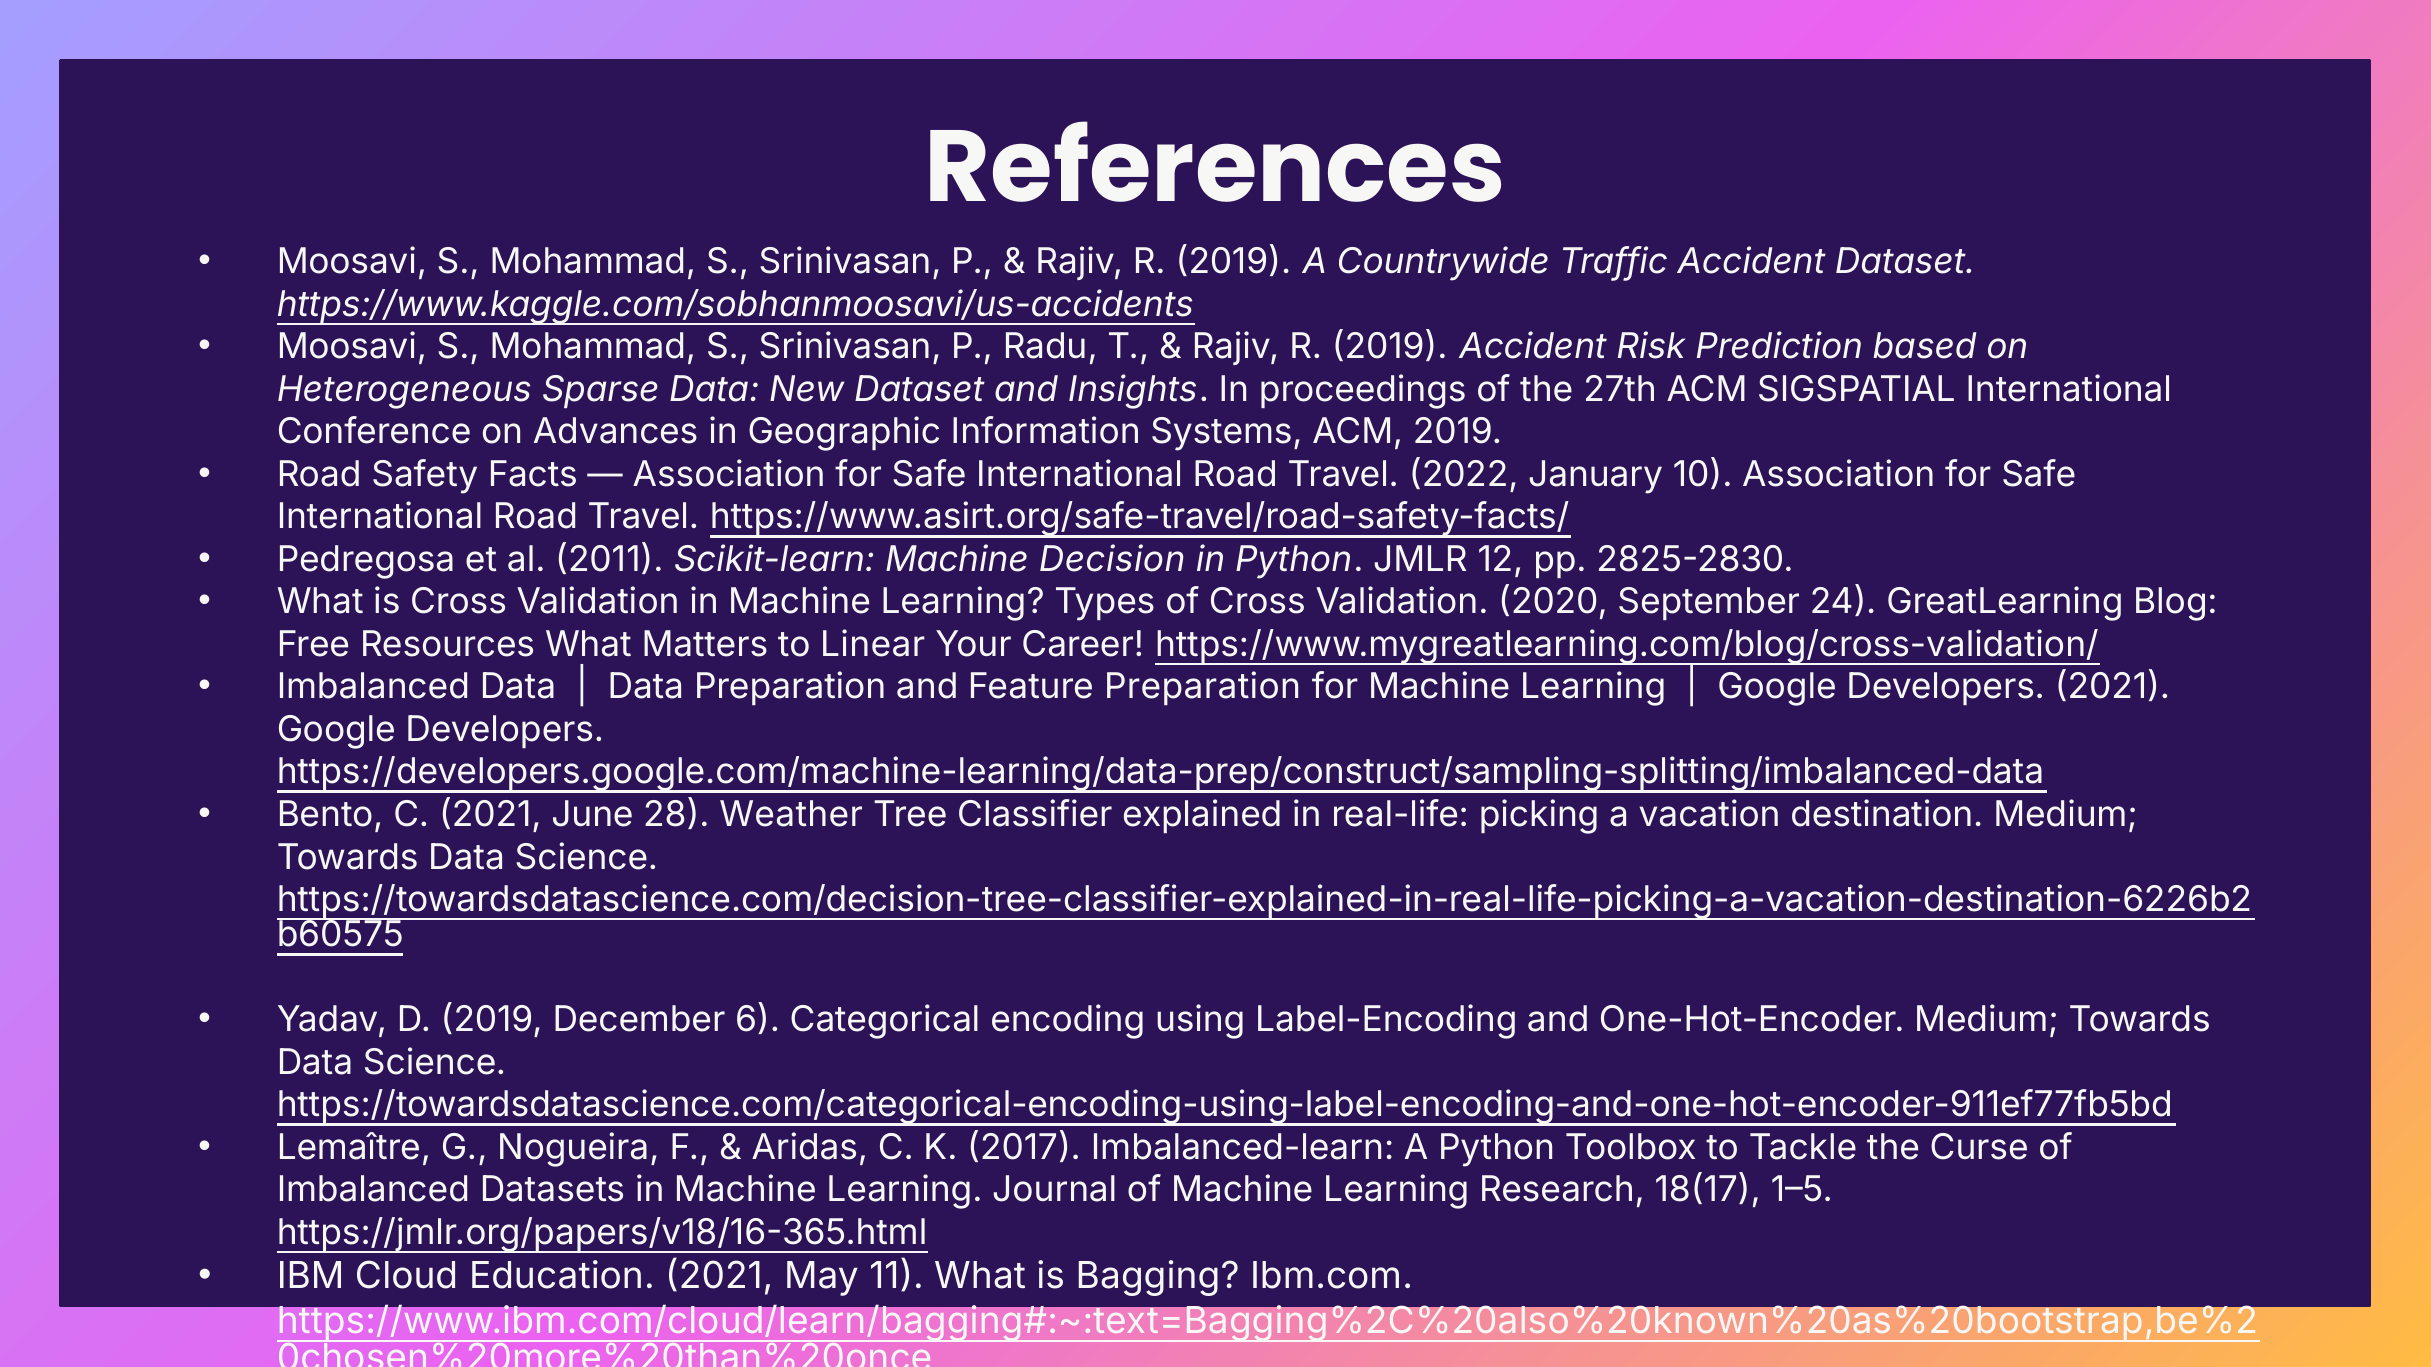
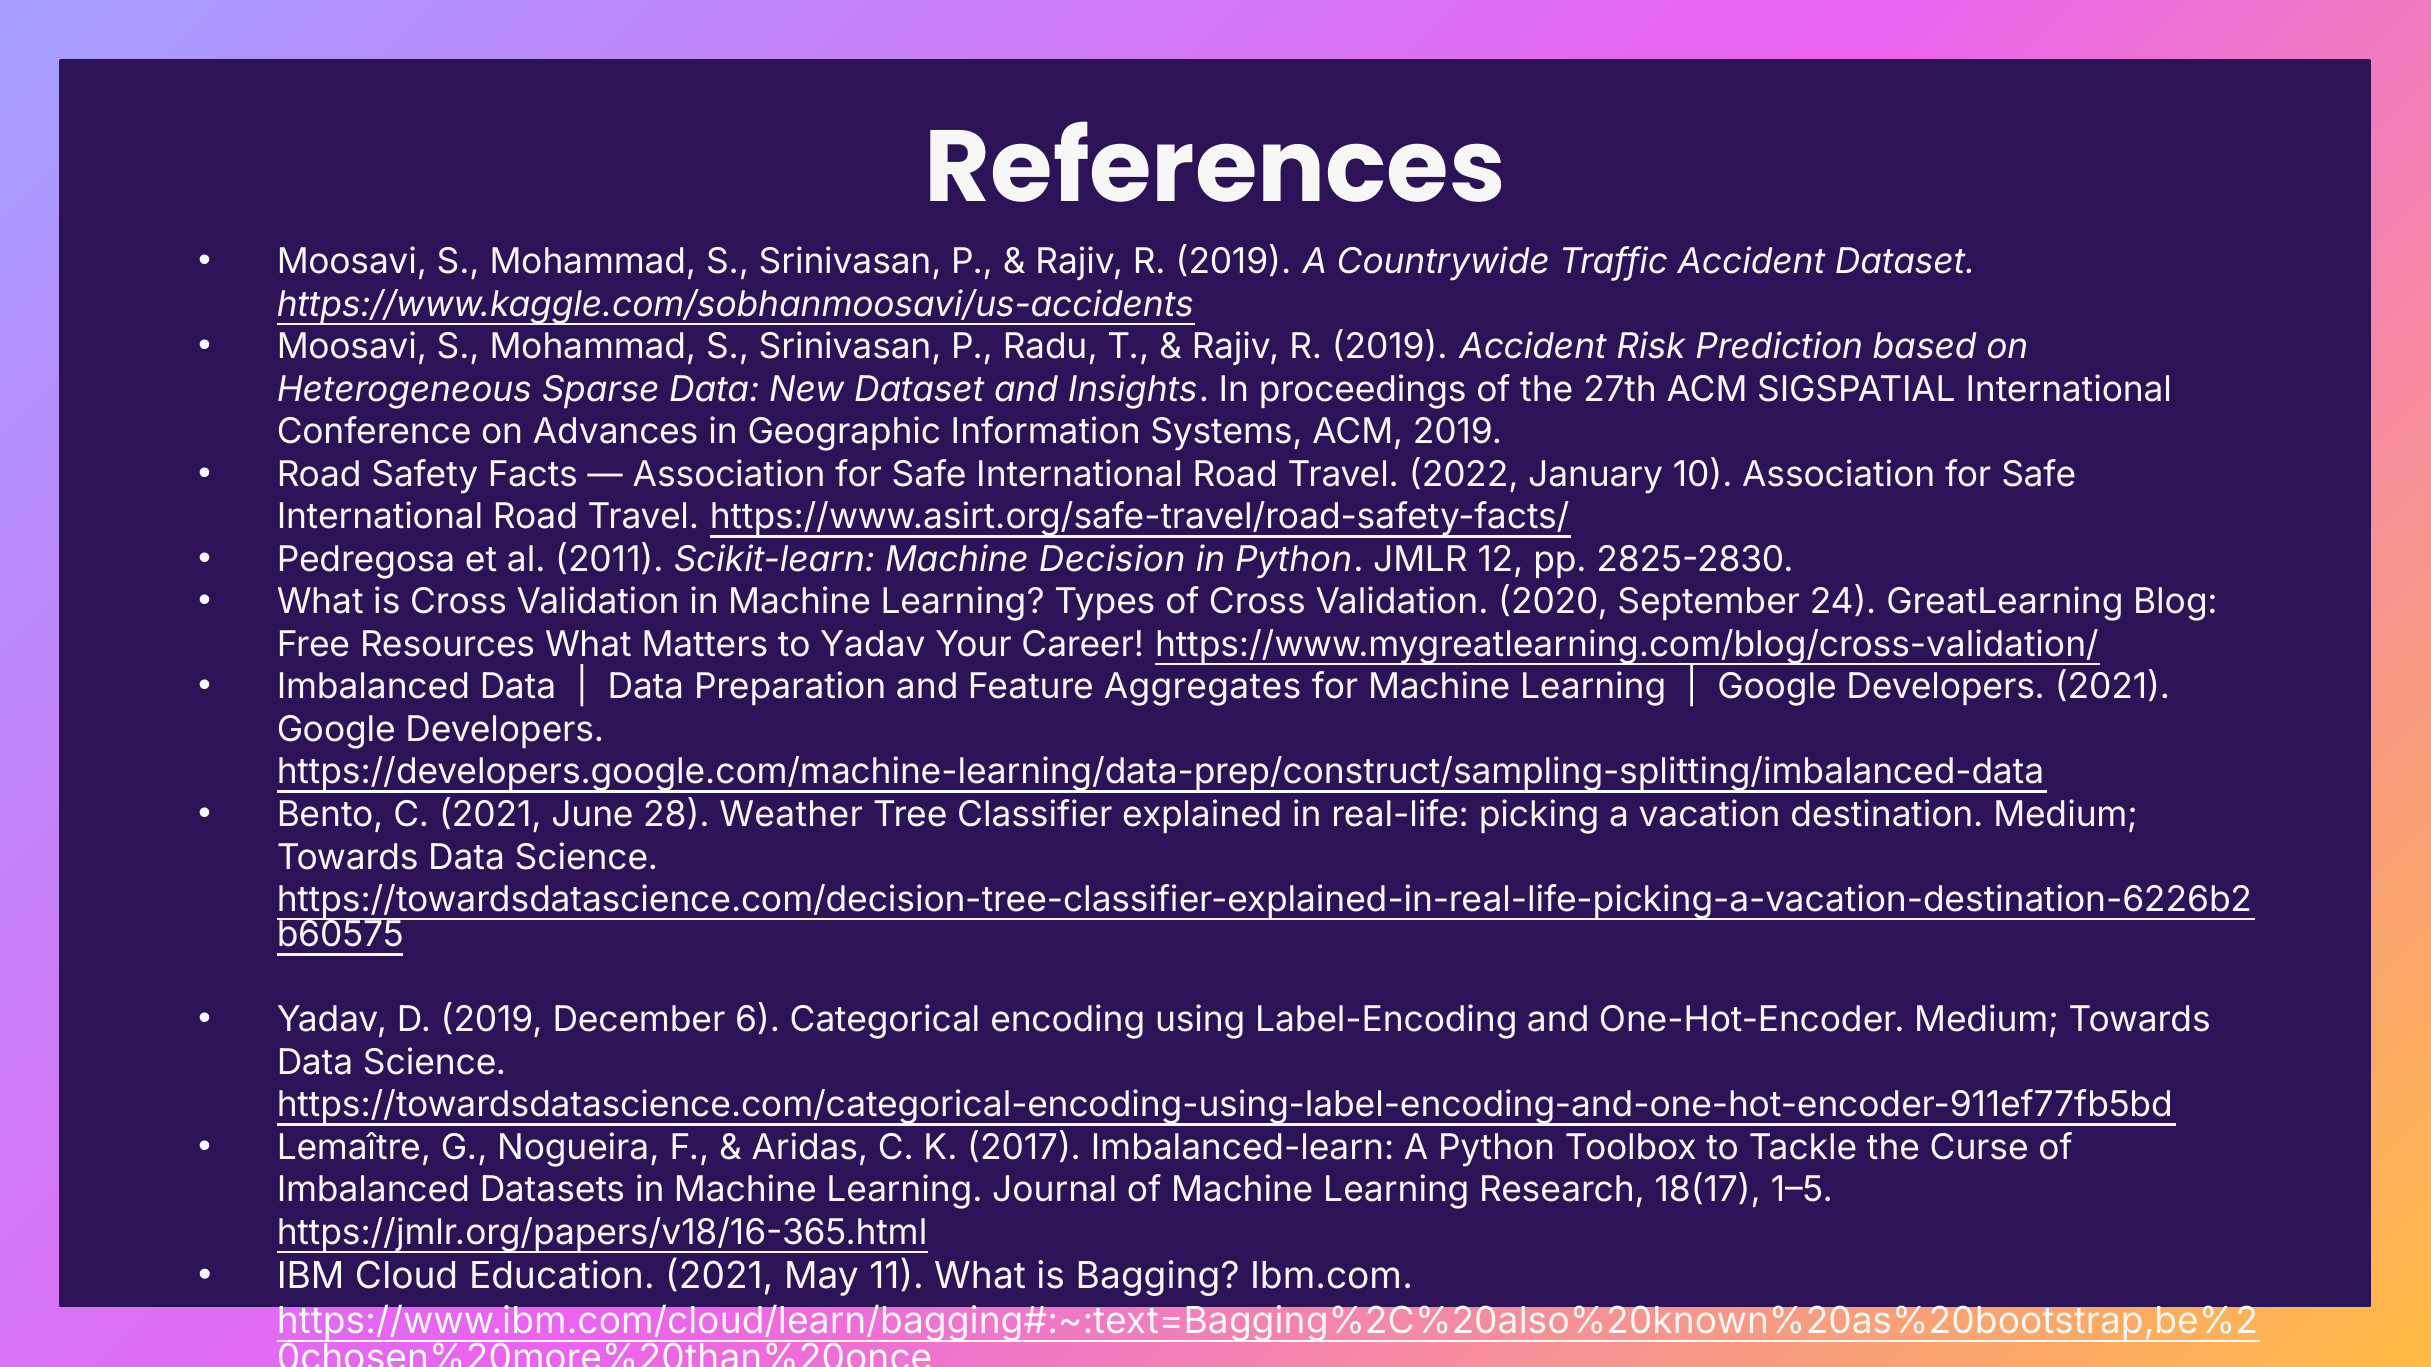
to Linear: Linear -> Yadav (873, 645)
Feature Preparation: Preparation -> Aggregates (1203, 688)
